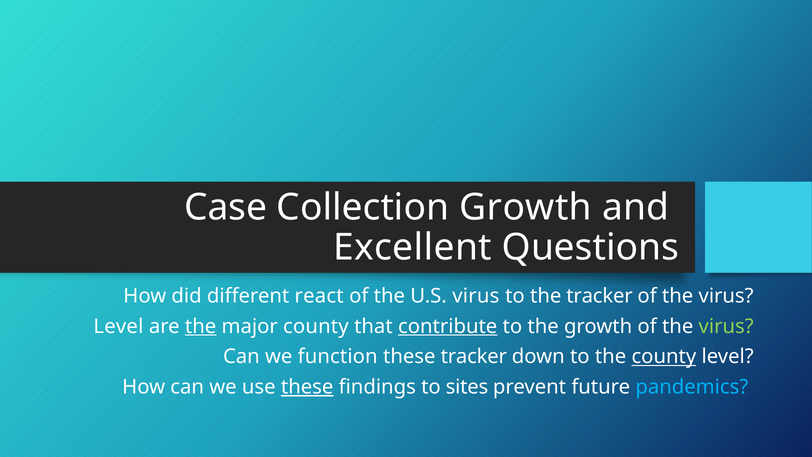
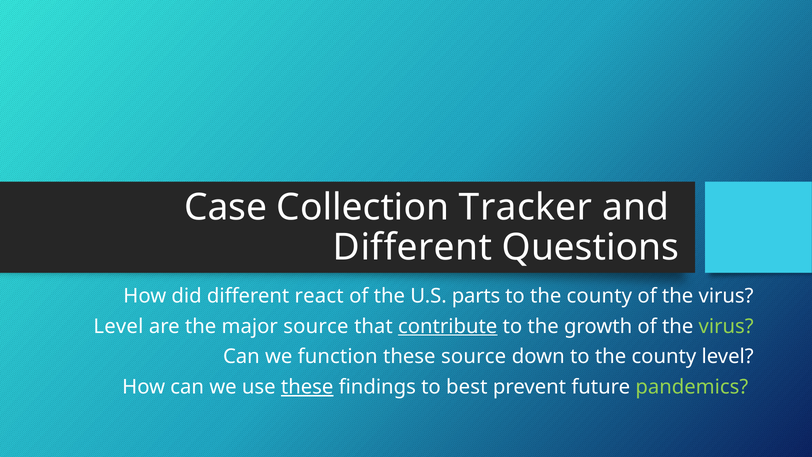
Collection Growth: Growth -> Tracker (526, 207)
Excellent: Excellent -> Different (412, 247)
U.S virus: virus -> parts (476, 296)
tracker: tracker -> county (599, 296)
the underline: present -> none (201, 326)
major county: county -> source (316, 326)
these tracker: tracker -> source (474, 357)
county underline: present -> none (664, 357)
sites: sites -> best (467, 387)
pandemics colour: light blue -> light green (692, 387)
